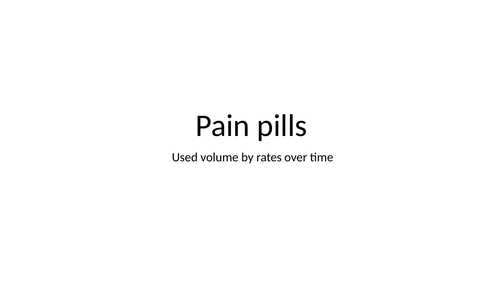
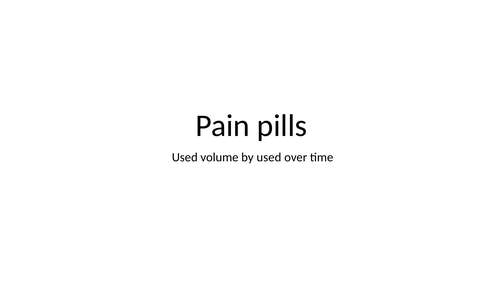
by rates: rates -> used (269, 157)
